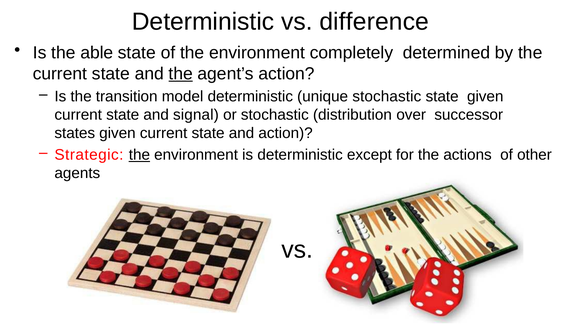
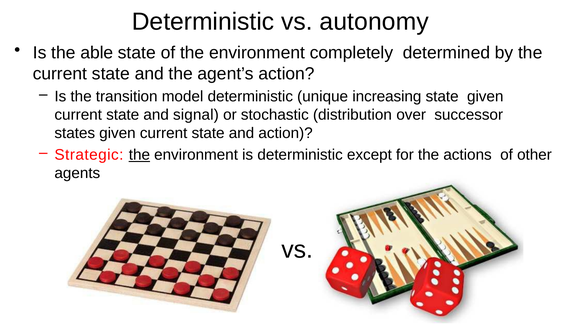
difference: difference -> autonomy (374, 22)
the underline: present -> none (181, 74)
unique stochastic: stochastic -> increasing (387, 97)
